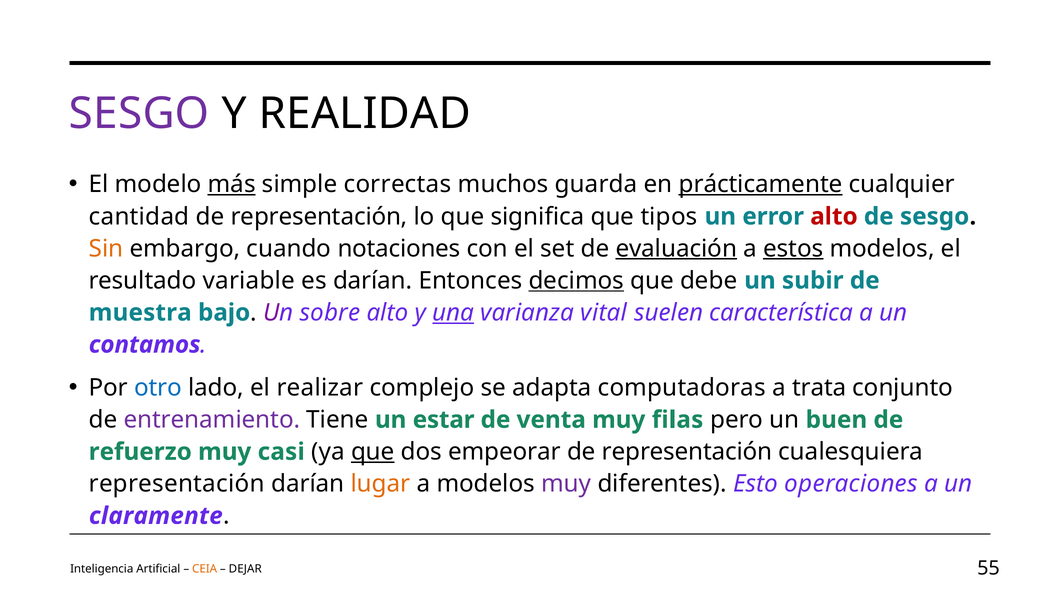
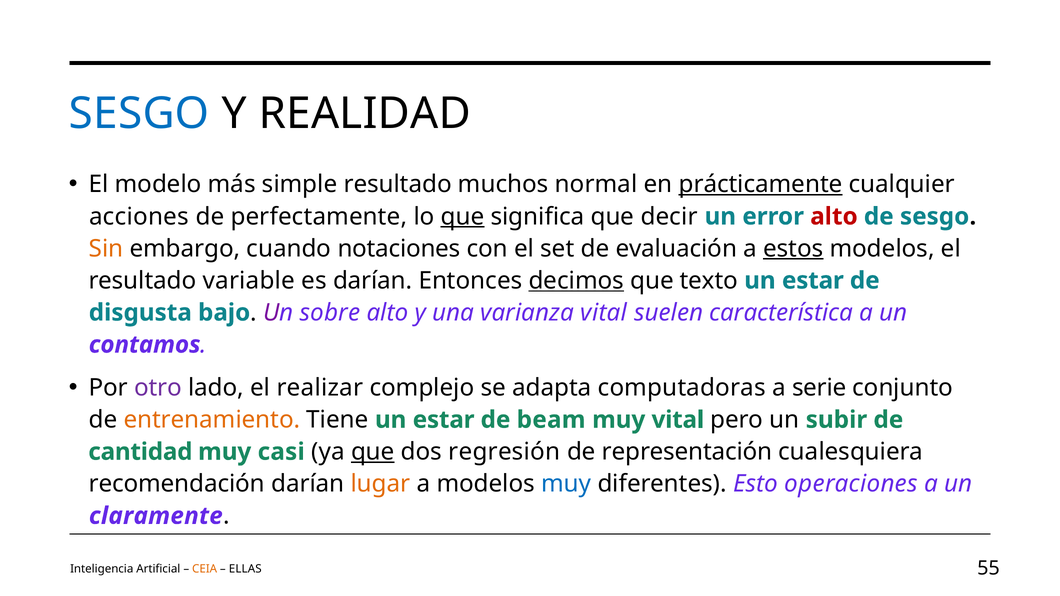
SESGO colour: purple -> blue (139, 114)
más underline: present -> none (232, 185)
simple correctas: correctas -> resultado (398, 185)
guarda: guarda -> normal (596, 185)
cantidad: cantidad -> acciones (139, 217)
representación: representación -> perfectamente (319, 217)
que underline: none -> present (463, 217)
tipos: tipos -> decir (669, 217)
evaluación underline: present -> none (676, 249)
debe: debe -> texto (709, 281)
subir: subir -> estar (813, 281)
muestra: muestra -> disgusta (140, 313)
una underline: present -> none (453, 313)
otro colour: blue -> purple (158, 388)
trata: trata -> serie (819, 388)
entrenamiento colour: purple -> orange (212, 420)
venta: venta -> beam (551, 420)
muy filas: filas -> vital (678, 420)
buen: buen -> subir (836, 420)
refuerzo: refuerzo -> cantidad (140, 452)
empeorar: empeorar -> regresión (504, 452)
representación: representación -> recomendación (177, 484)
muy colour: purple -> blue (566, 484)
DEJAR: DEJAR -> ELLAS (245, 569)
